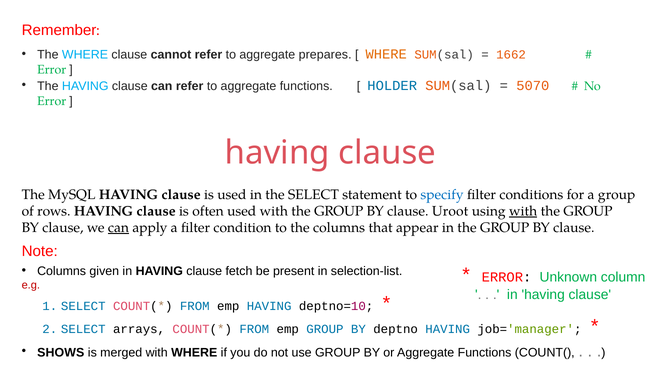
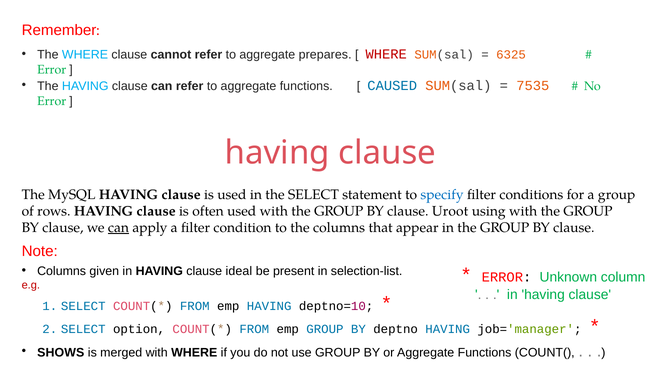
WHERE colour: orange -> red (386, 54)
1662: 1662 -> 6325 (511, 55)
HOLDER: HOLDER -> CAUSED (392, 86)
5070: 5070 -> 7535 (533, 86)
with underline: present -> none (523, 211)
fetch: fetch -> ideal (239, 271)
arrays: arrays -> option (139, 329)
